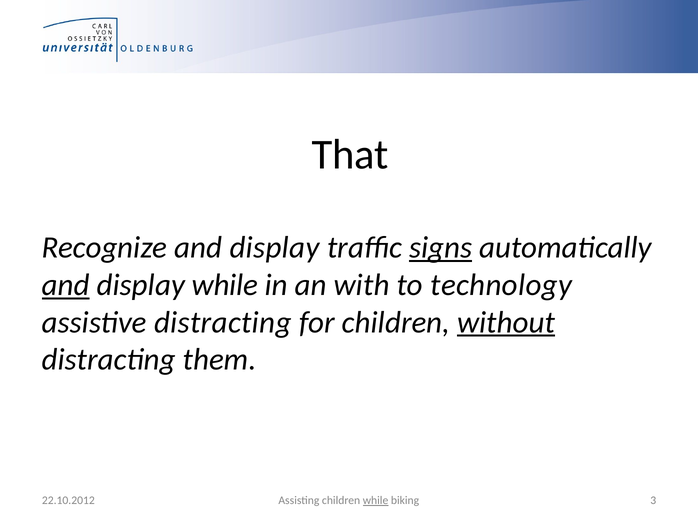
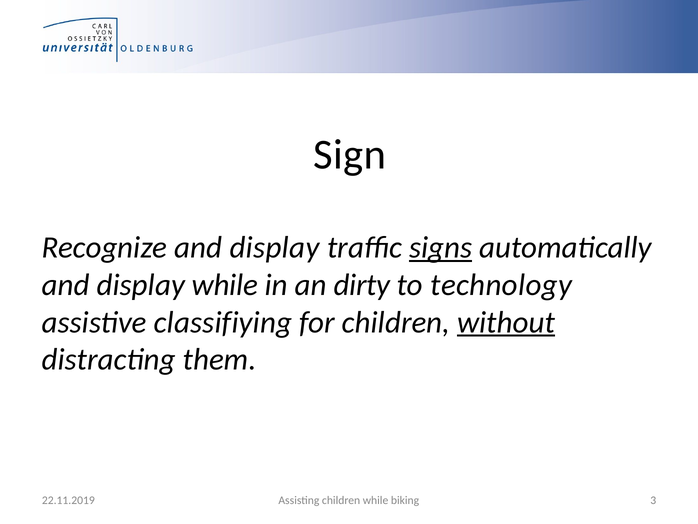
That: That -> Sign (350, 154)
and underline: present -> none (66, 285)
with: with -> dirty (362, 285)
assistive distracting: distracting -> classifiying (223, 322)
22.10.2012: 22.10.2012 -> 22.11.2019 (68, 500)
while underline: present -> none (376, 500)
